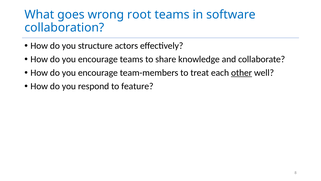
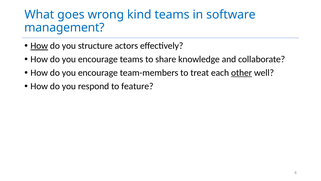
root: root -> kind (139, 15)
collaboration: collaboration -> management (64, 28)
How underline: none -> present (39, 46)
